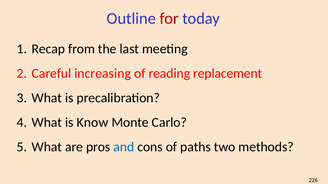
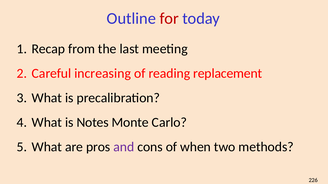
Know: Know -> Notes (93, 123)
and colour: blue -> purple (124, 147)
paths: paths -> when (196, 147)
